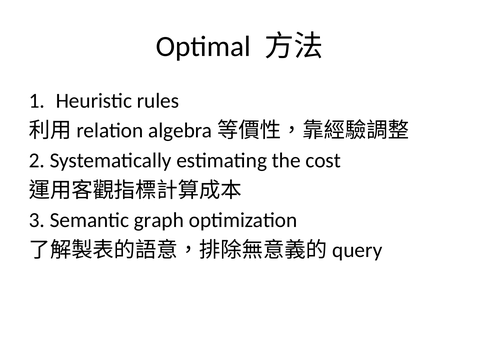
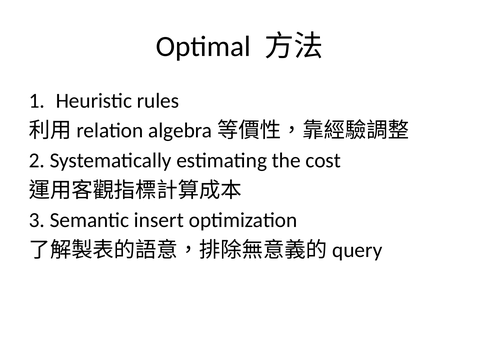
graph: graph -> insert (159, 220)
